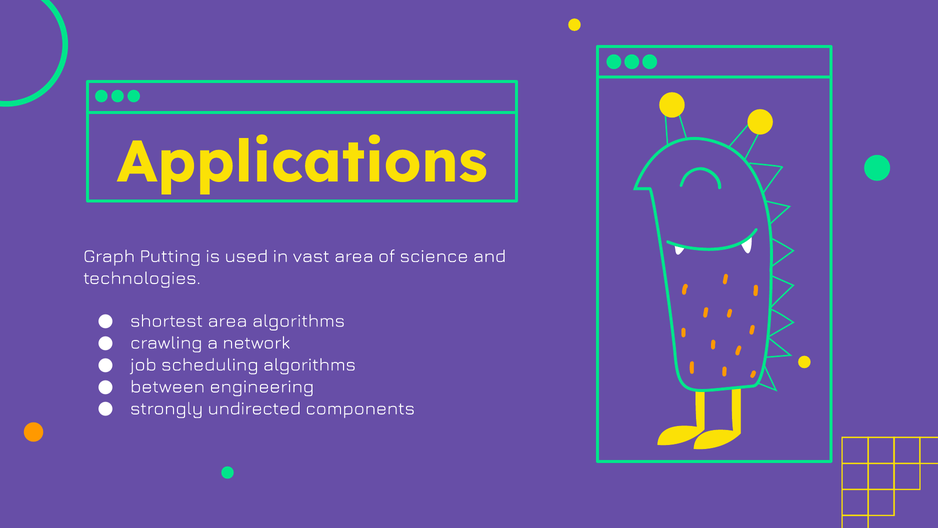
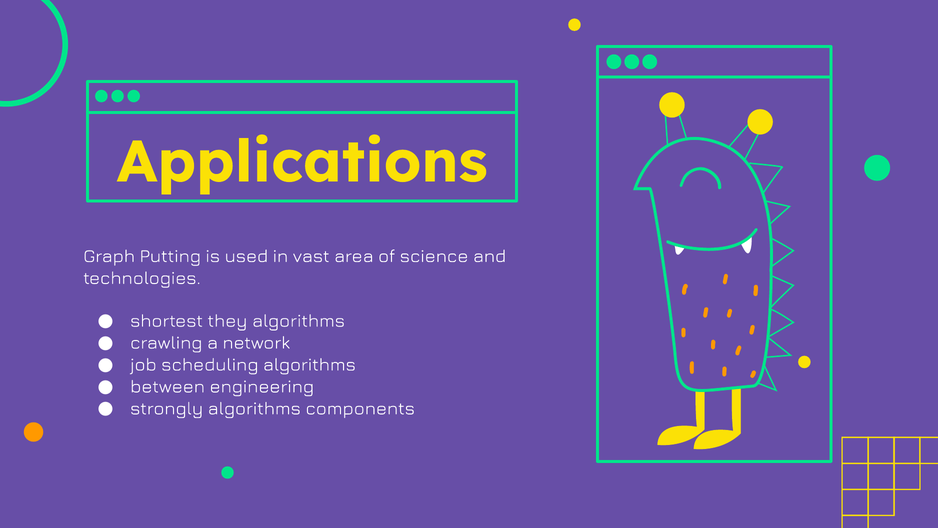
shortest area: area -> they (227, 321)
strongly undirected: undirected -> algorithms (254, 408)
